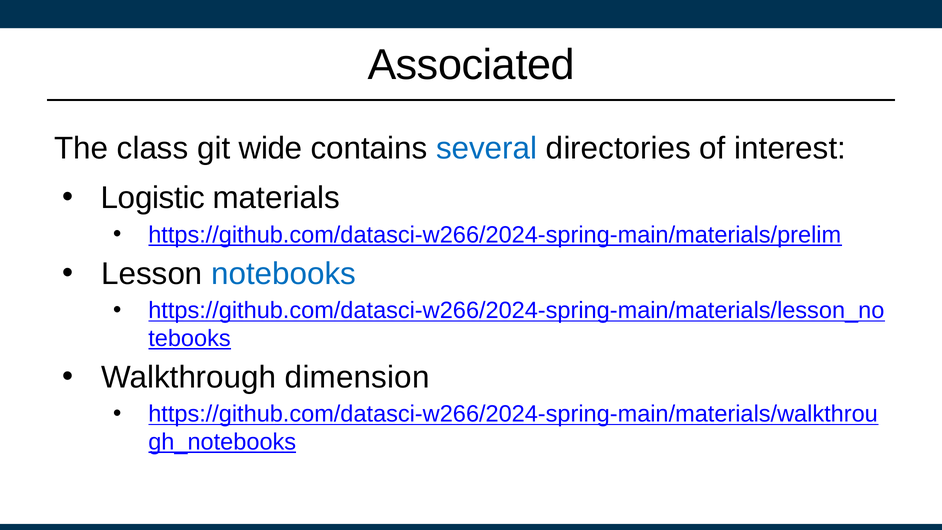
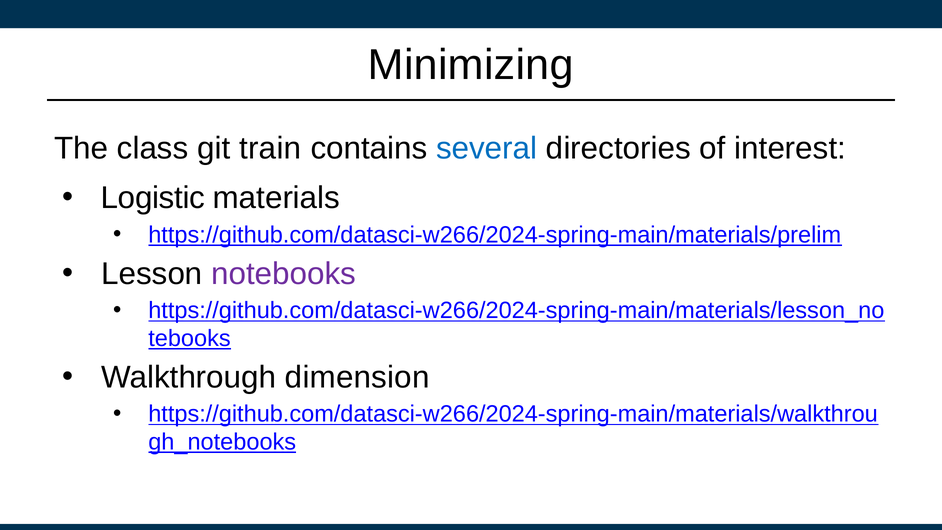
Associated: Associated -> Minimizing (471, 65)
wide: wide -> train (270, 148)
notebooks colour: blue -> purple (284, 274)
